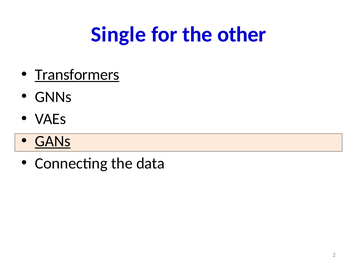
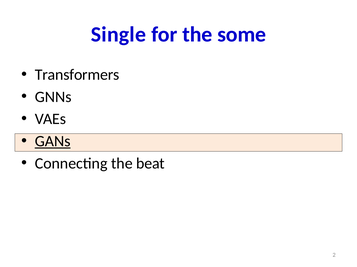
other: other -> some (242, 35)
Transformers underline: present -> none (77, 75)
data: data -> beat (150, 164)
